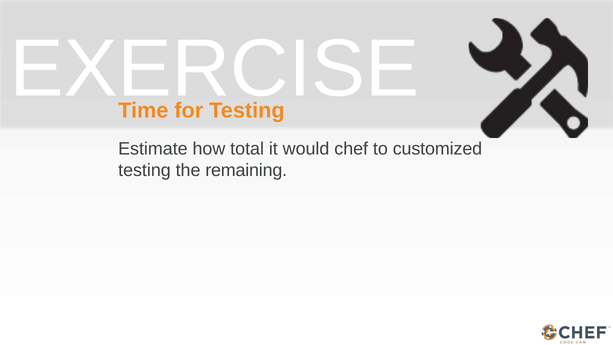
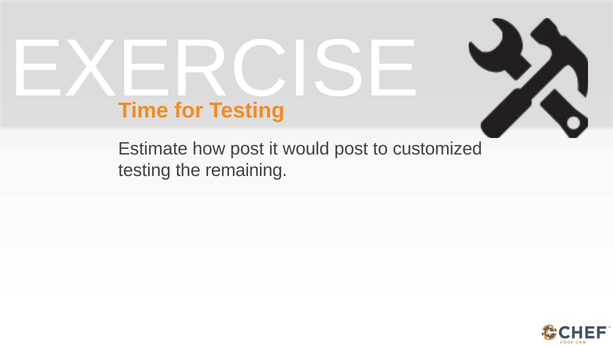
how total: total -> post (247, 149)
would chef: chef -> post (351, 149)
